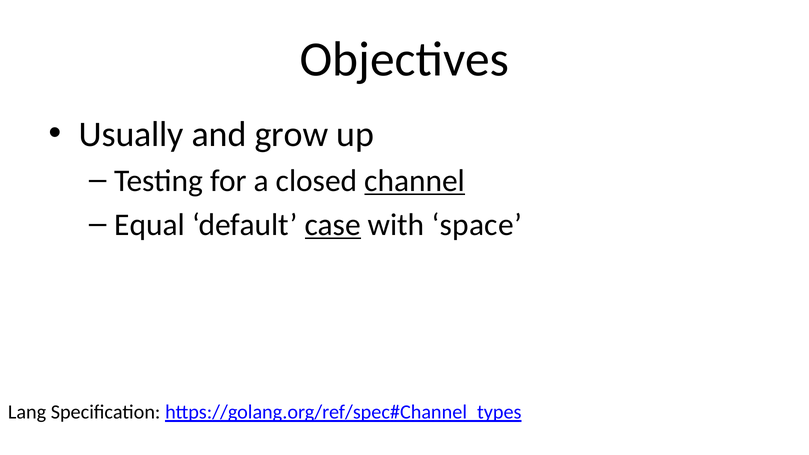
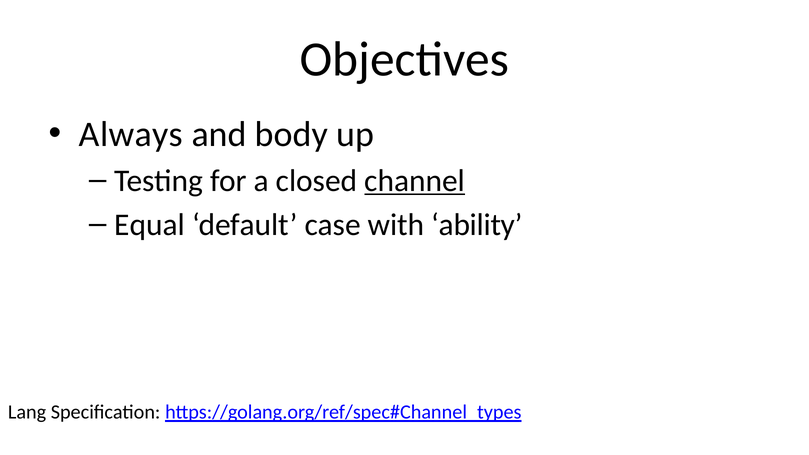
Usually: Usually -> Always (131, 134)
grow: grow -> body (291, 134)
case underline: present -> none (333, 225)
space: space -> ability (477, 225)
